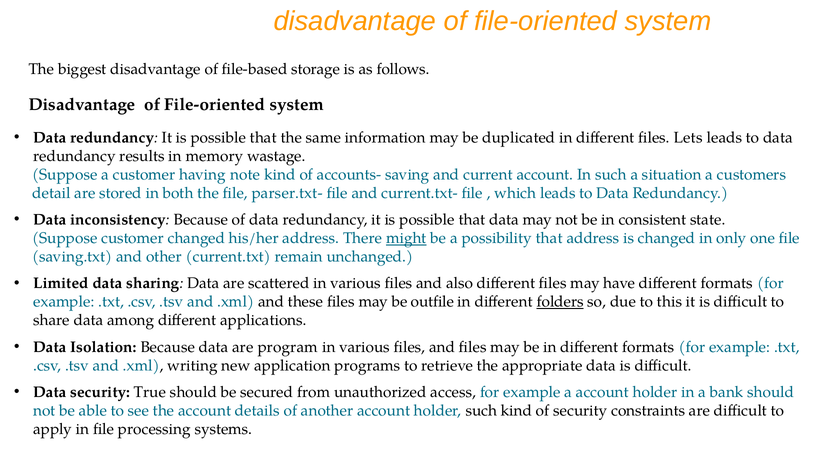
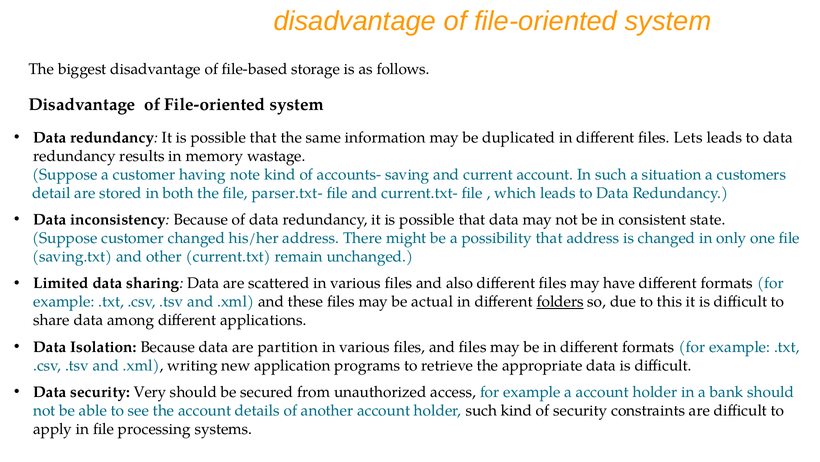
might underline: present -> none (406, 238)
outfile: outfile -> actual (432, 301)
program: program -> partition (288, 346)
True: True -> Very (150, 392)
